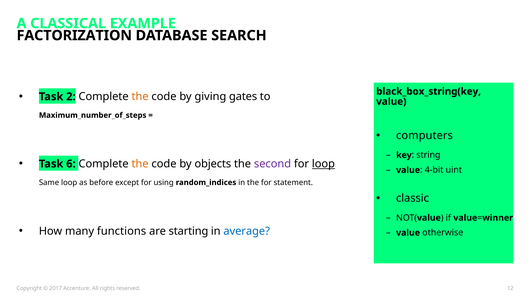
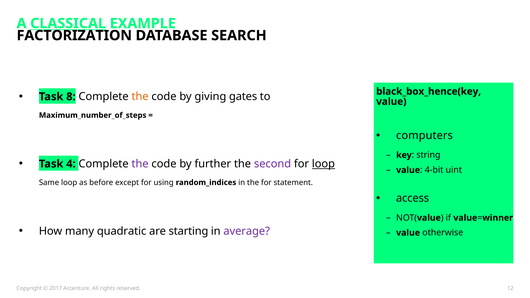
CLASSICAL underline: none -> present (68, 23)
black_box_string(key: black_box_string(key -> black_box_hence(key (429, 91)
2: 2 -> 8 (71, 97)
6: 6 -> 4 (71, 164)
the colour: orange -> purple (140, 164)
objects: objects -> further (213, 164)
classic: classic -> access (413, 198)
functions: functions -> quadratic (122, 231)
average colour: blue -> purple (247, 231)
